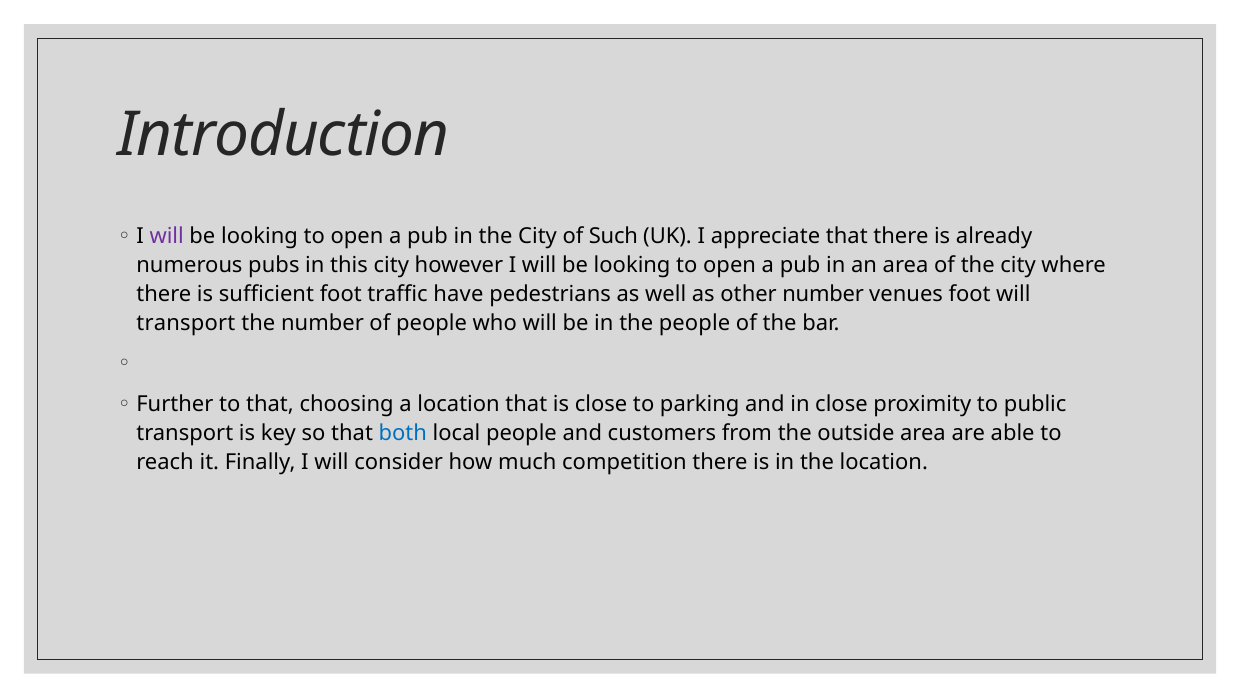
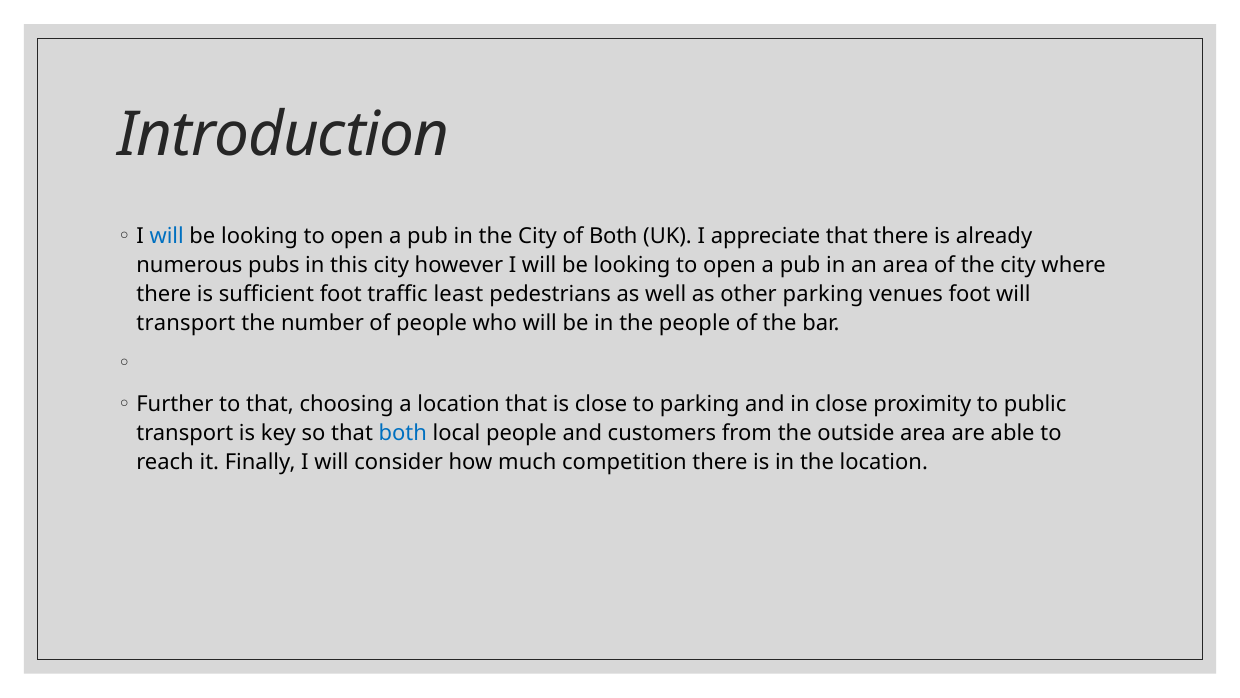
will colour: purple -> blue (167, 236)
of Such: Such -> Both (613, 236)
have: have -> least (458, 294)
other number: number -> parking (823, 294)
